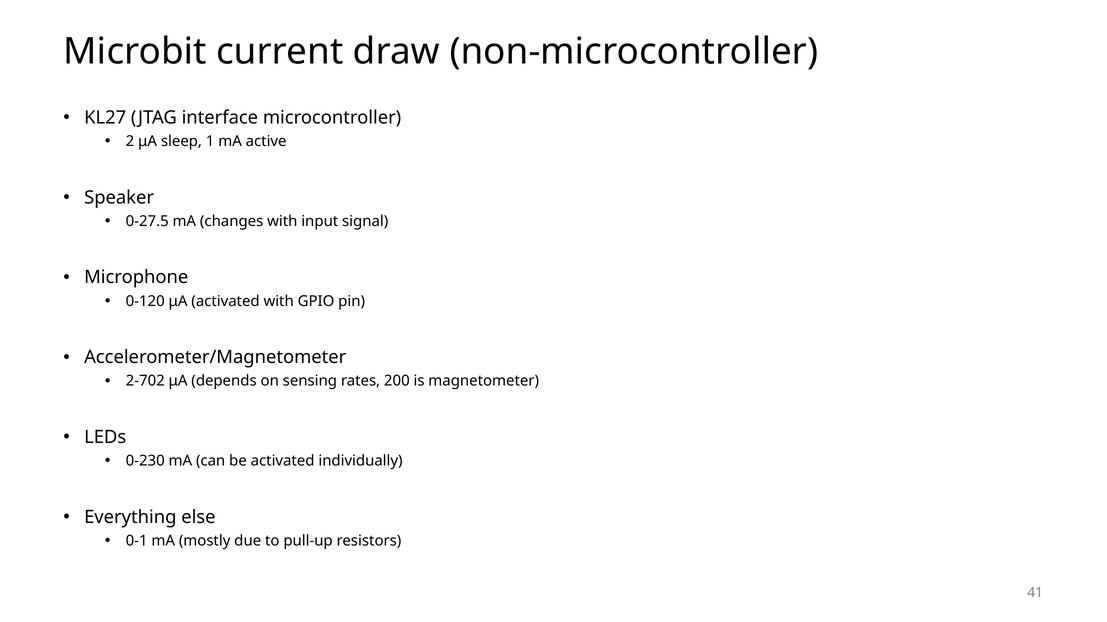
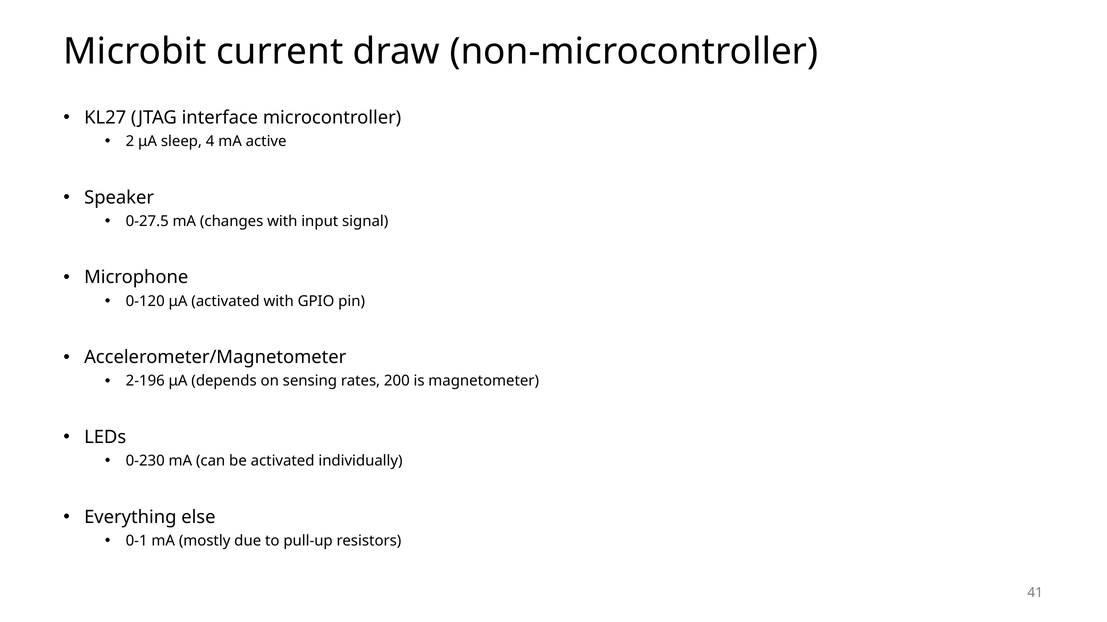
1: 1 -> 4 (210, 142)
2-702: 2-702 -> 2-196 (145, 381)
